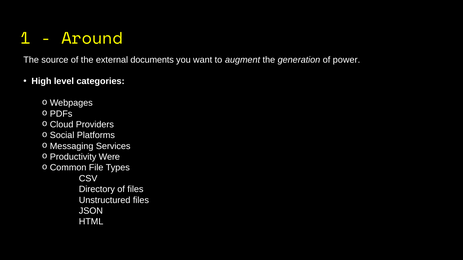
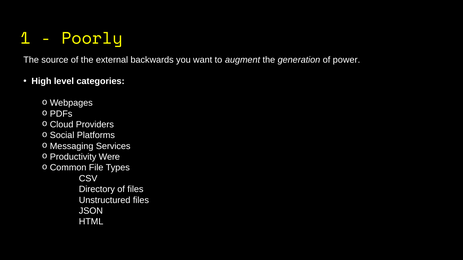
Around: Around -> Poorly (92, 38)
documents: documents -> backwards (152, 60)
